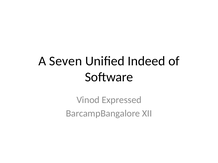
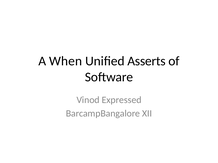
Seven: Seven -> When (66, 61)
Indeed: Indeed -> Asserts (147, 61)
